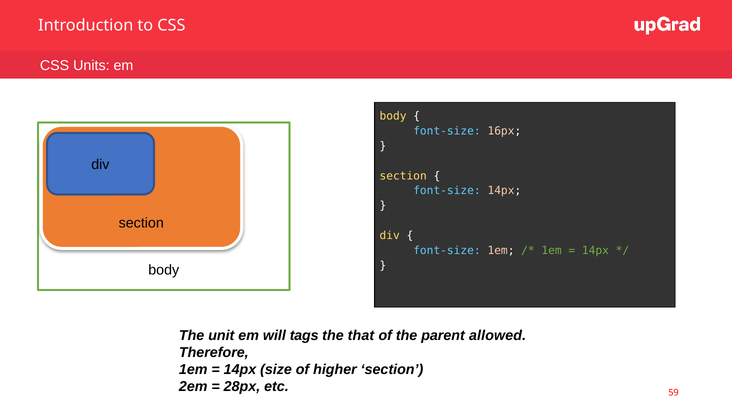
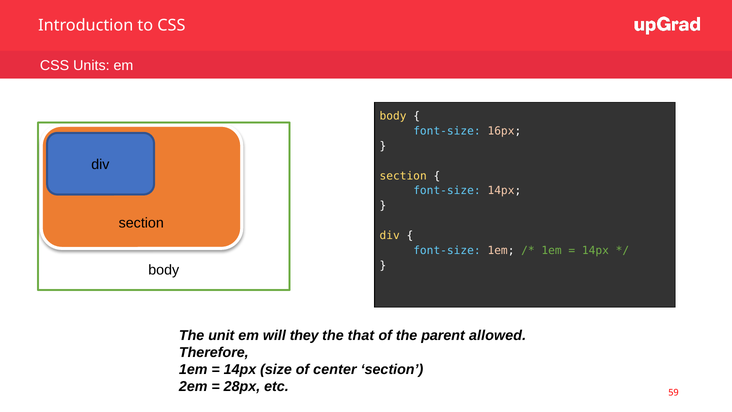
tags: tags -> they (304, 335)
higher: higher -> center (335, 369)
